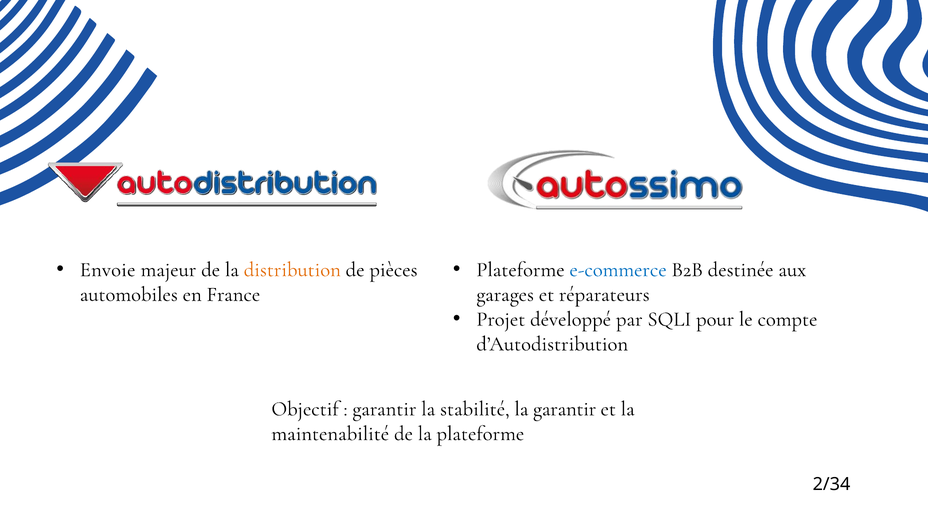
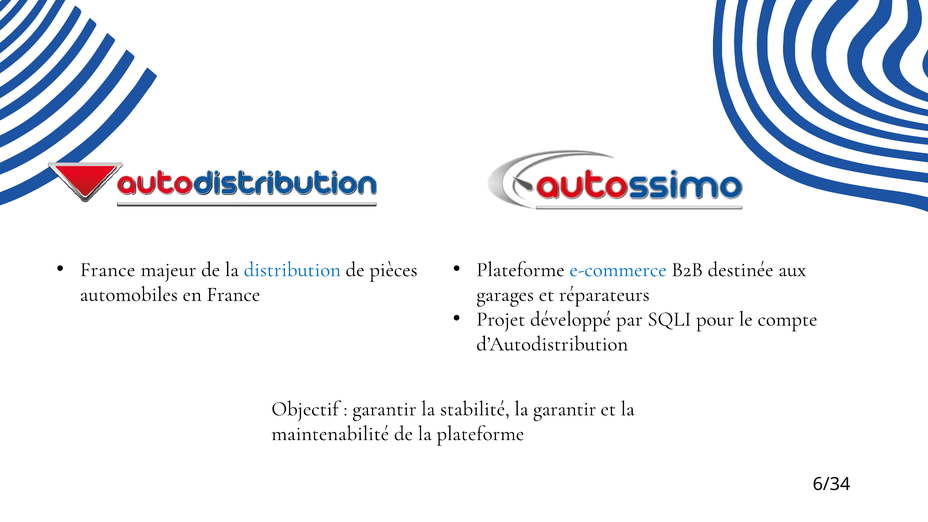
Envoie: Envoie -> France (108, 269)
distribution colour: orange -> blue (292, 269)
2/34: 2/34 -> 6/34 (832, 484)
